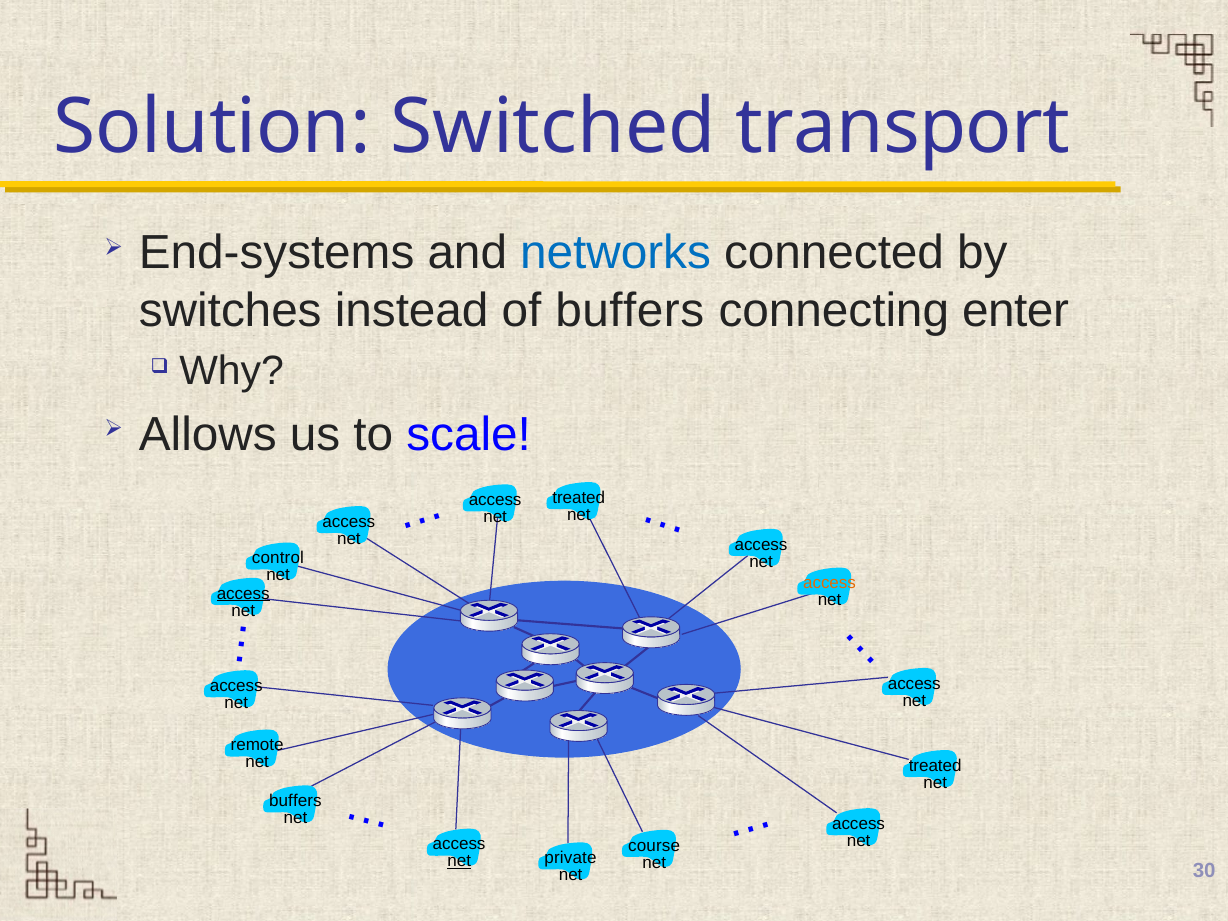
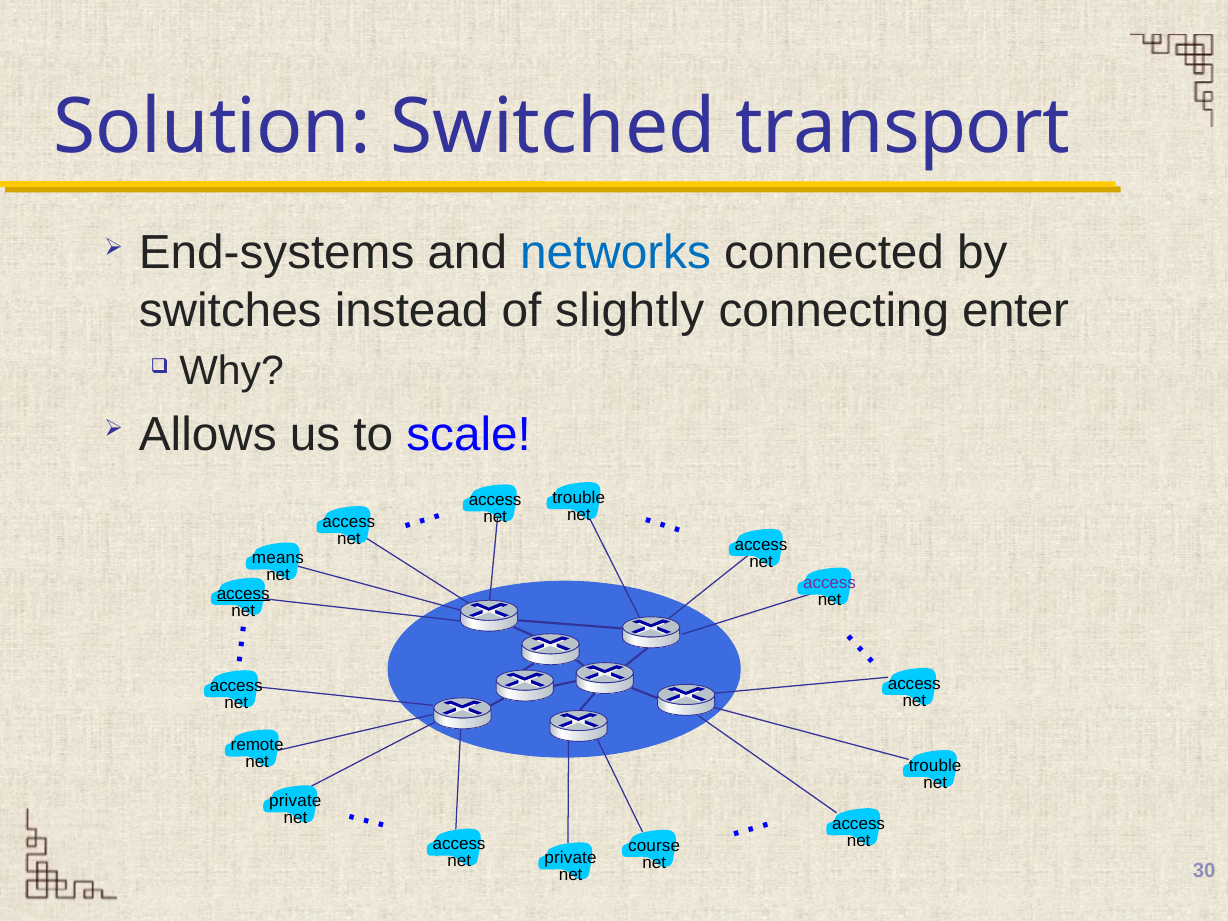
of buffers: buffers -> slightly (630, 310)
treated: treated -> trouble (579, 498)
control: control -> means (278, 558)
access colour: orange -> purple (830, 583)
treated: treated -> trouble (935, 766)
buffers: buffers -> private (295, 801)
net underline: present -> none (459, 861)
